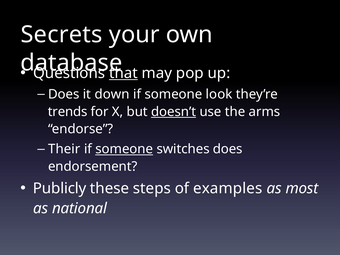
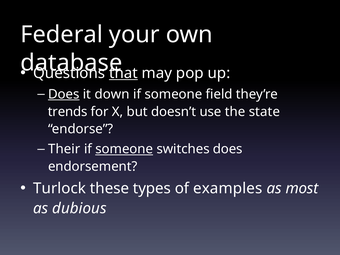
Secrets: Secrets -> Federal (62, 35)
Does underline: none -> present (64, 94)
look: look -> field (219, 94)
doesn’t underline: present -> none (174, 112)
arms: arms -> state (264, 112)
Publicly: Publicly -> Turlock (60, 189)
steps: steps -> types (152, 189)
national: national -> dubious (79, 208)
